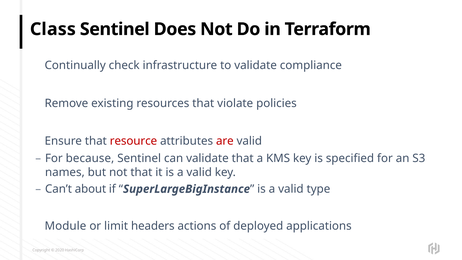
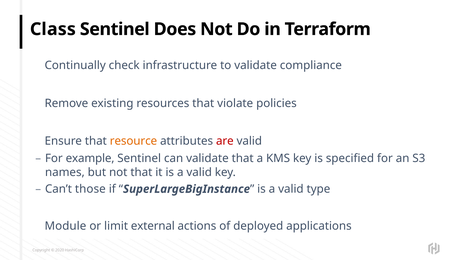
resource colour: red -> orange (133, 141)
because: because -> example (90, 158)
about: about -> those (90, 189)
headers: headers -> external (153, 226)
